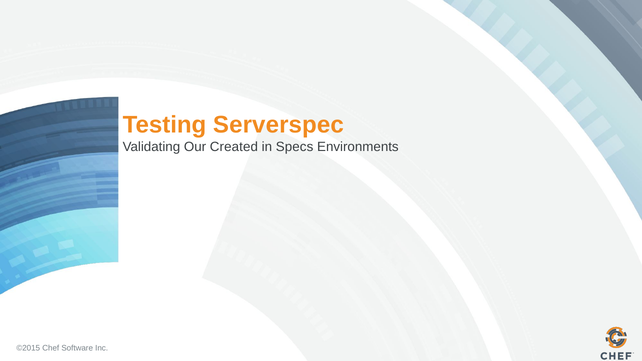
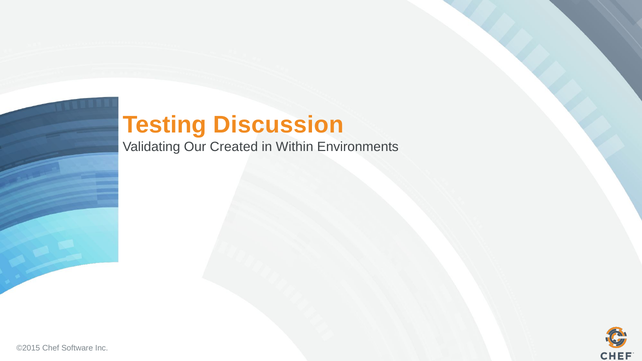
Serverspec: Serverspec -> Discussion (278, 125)
Specs: Specs -> Within (295, 147)
